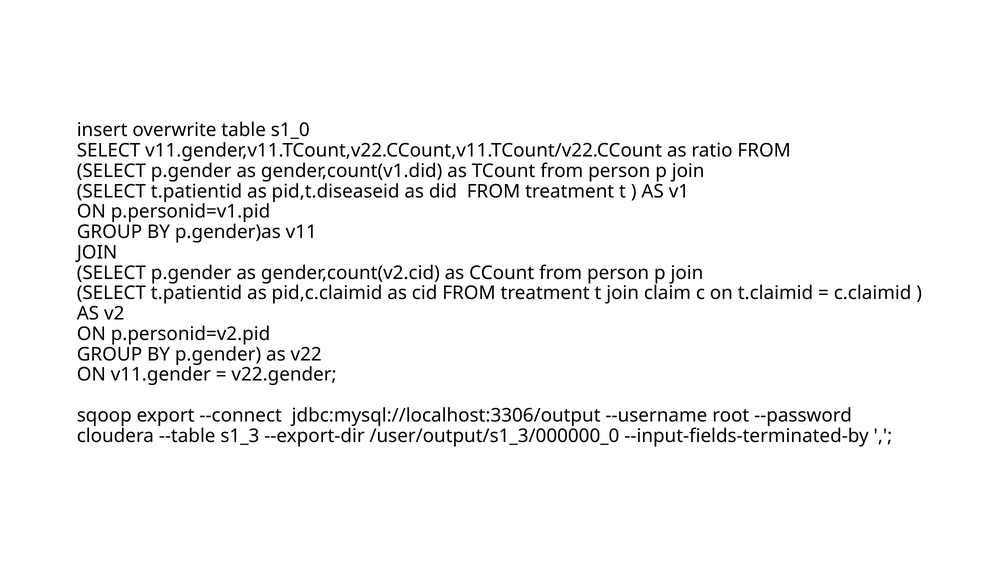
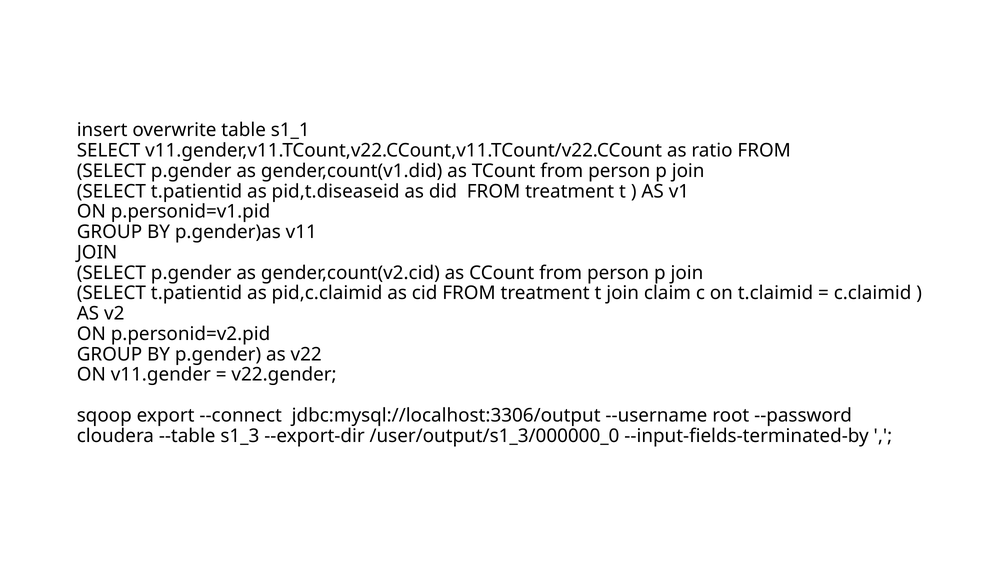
s1_0: s1_0 -> s1_1 (290, 130)
